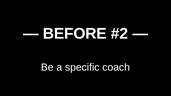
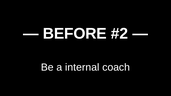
specific: specific -> internal (82, 67)
